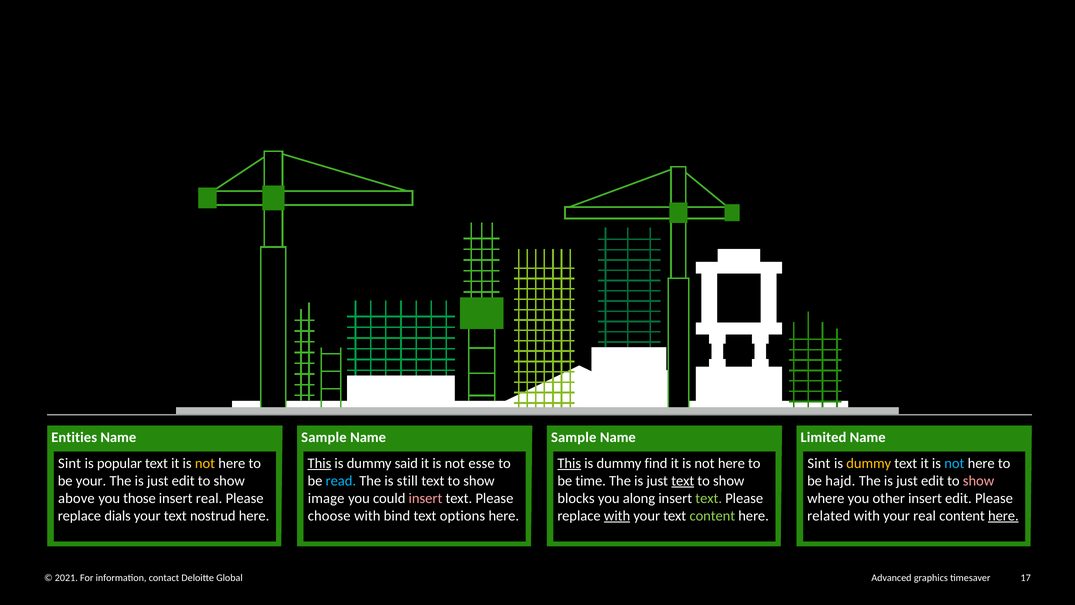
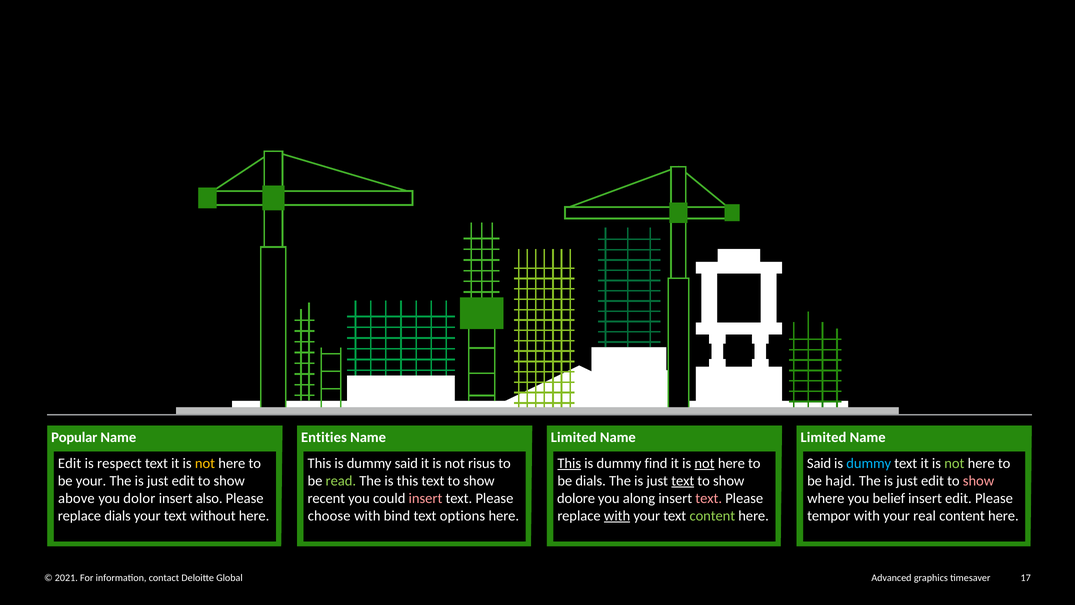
Entities: Entities -> Popular (74, 437)
Sample: Sample -> Entities (324, 437)
Sample: Sample -> Limited (574, 437)
Sint: Sint -> Edit (70, 463)
popular: popular -> respect (119, 463)
This underline: present -> none (319, 463)
esse: esse -> risus (482, 463)
not underline: none -> present (705, 463)
Sint: Sint -> Said (819, 463)
dummy colour: yellow -> light blue (869, 463)
not colour: light blue -> light green (954, 463)
read colour: light blue -> light green (341, 481)
is still: still -> this (407, 481)
be time: time -> dials (591, 481)
those: those -> dolor (139, 498)
insert real: real -> also (209, 498)
image: image -> recent (326, 498)
blocks: blocks -> dolore (576, 498)
text colour: light green -> pink (709, 498)
other: other -> belief (889, 498)
nostrud: nostrud -> without (213, 516)
related: related -> tempor (829, 516)
here underline: present -> none (1003, 516)
